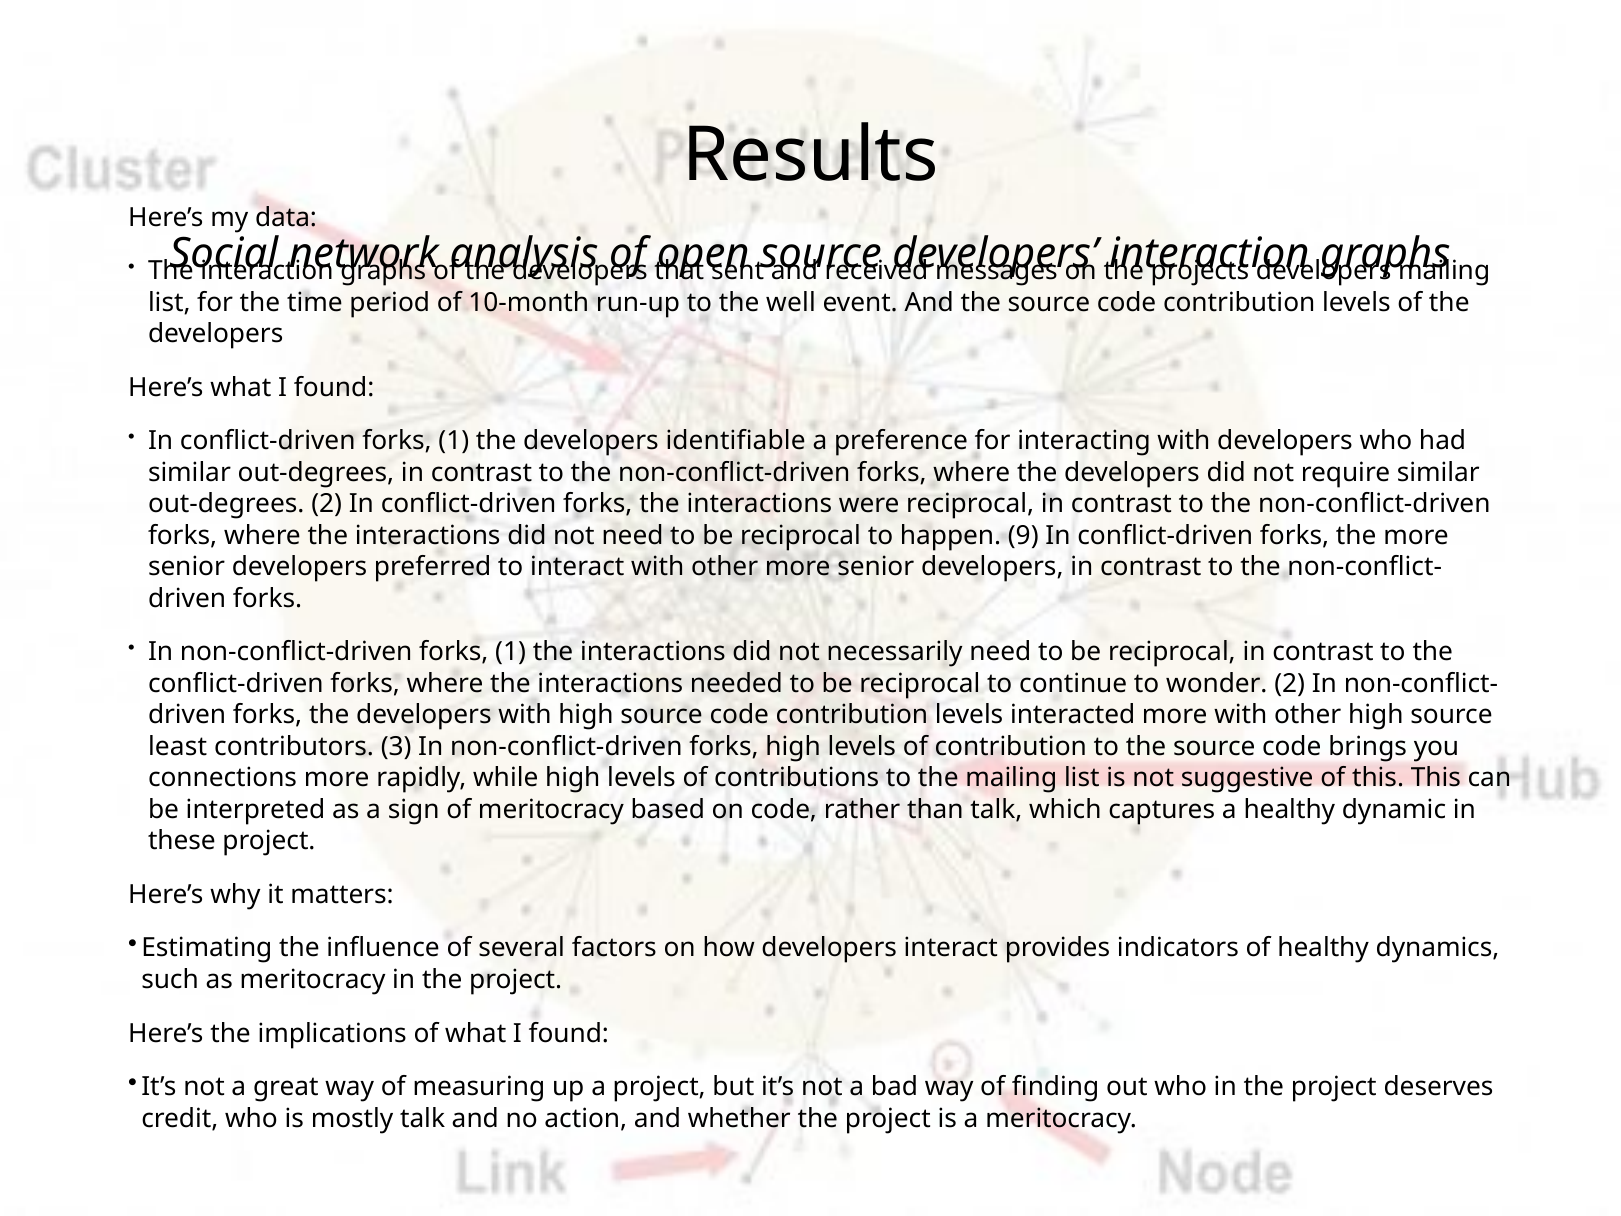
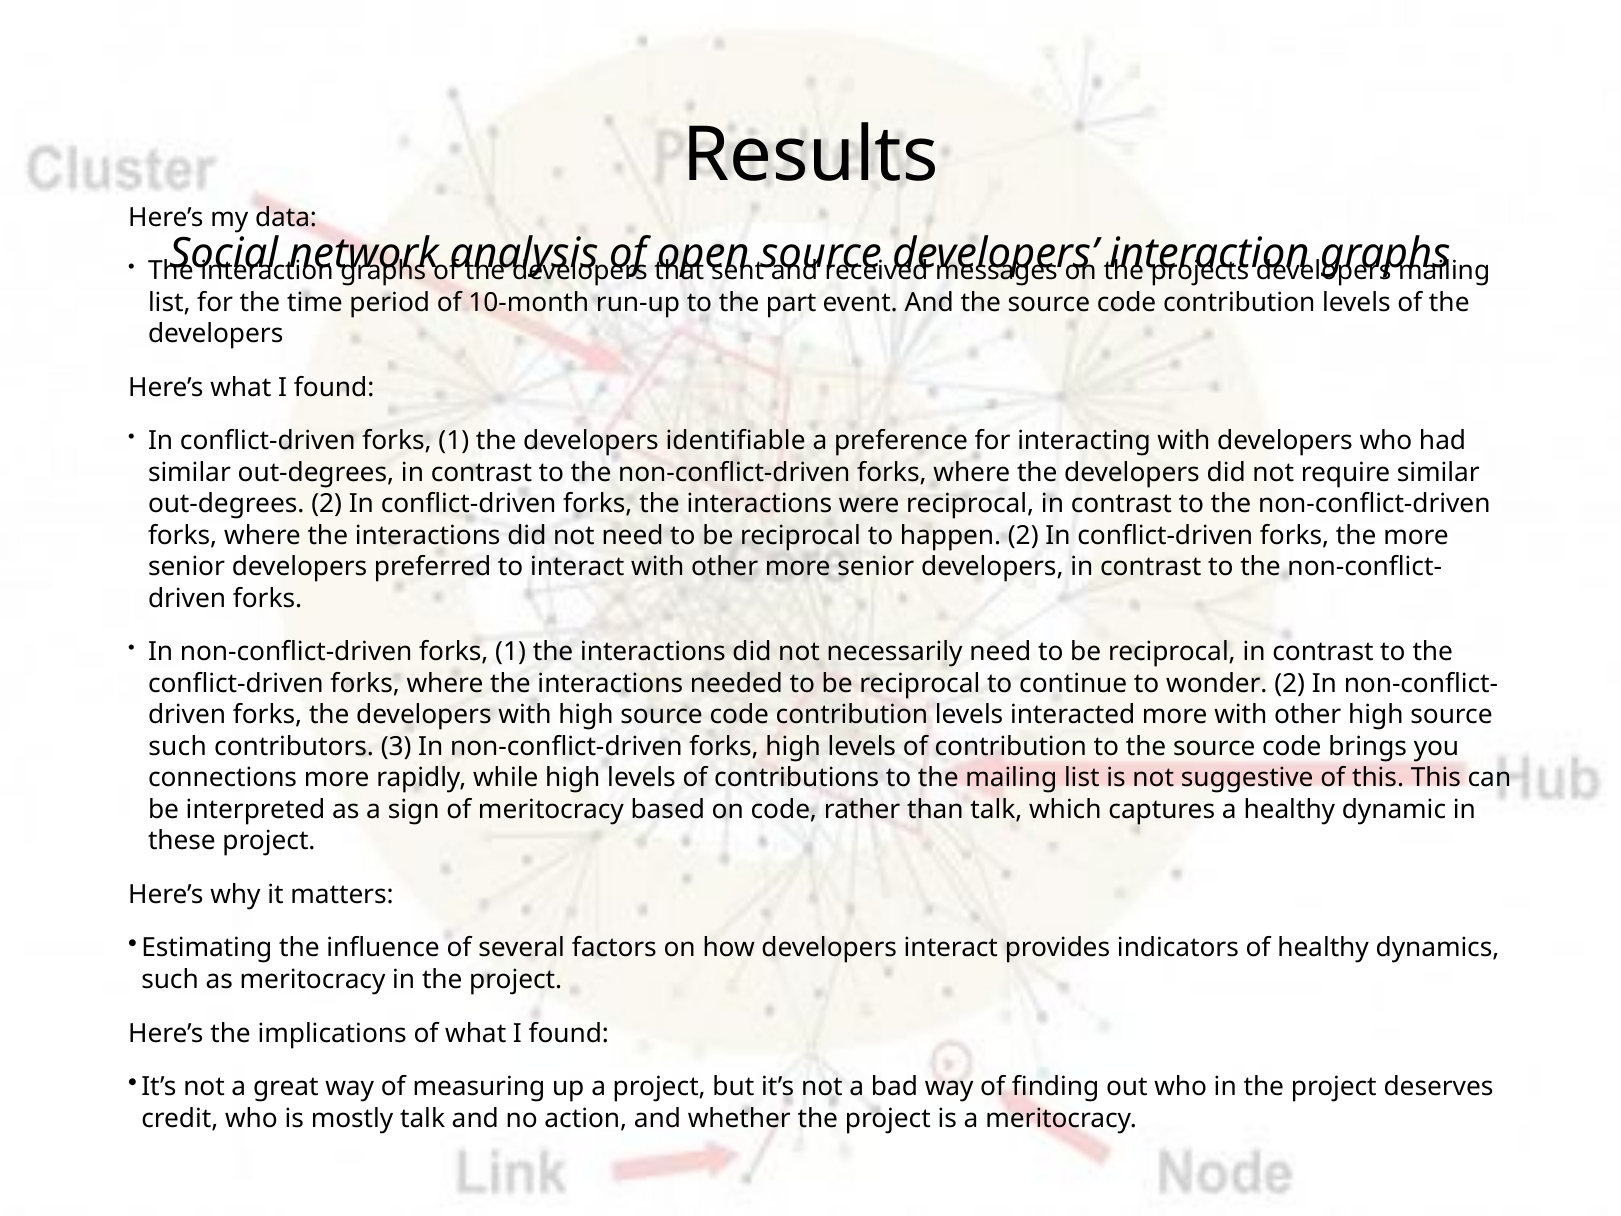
well: well -> part (791, 302)
happen 9: 9 -> 2 (1023, 536)
least: least -> such (178, 746)
